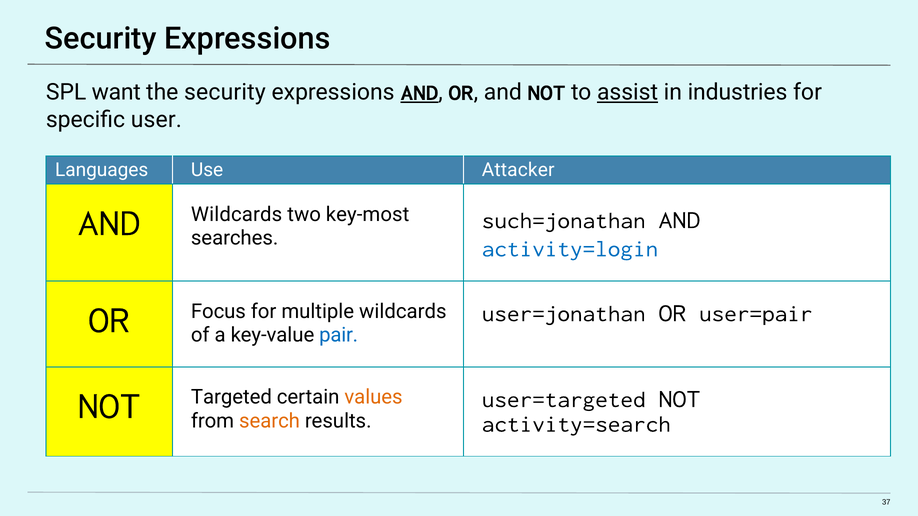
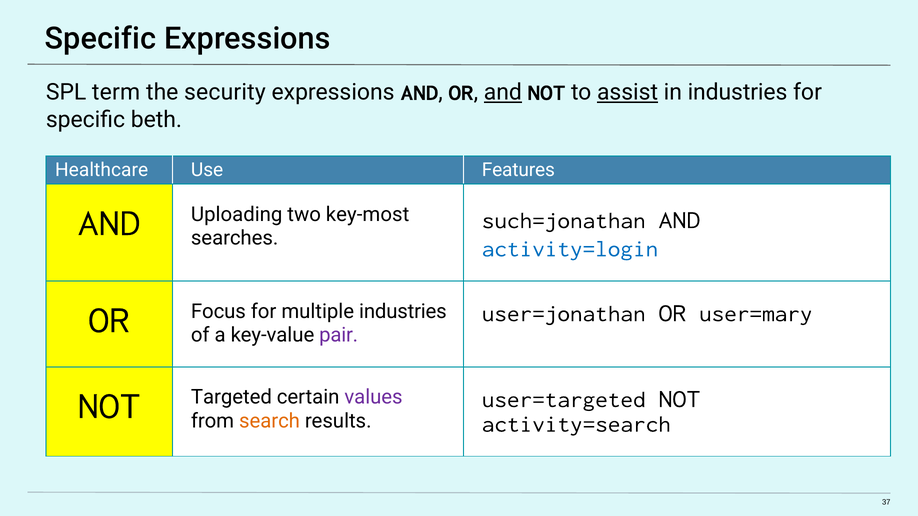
Security: Security -> Specific (101, 39)
want: want -> term (116, 92)
AND underline: present -> none (419, 92)
and underline: none -> present (503, 92)
user: user -> beth (156, 120)
Languages: Languages -> Healthcare (102, 170)
Attacker: Attacker -> Features (518, 170)
AND Wildcards: Wildcards -> Uploading (237, 214)
user=pair: user=pair -> user=mary (756, 314)
multiple wildcards: wildcards -> industries (403, 312)
pair colour: blue -> purple (339, 335)
values colour: orange -> purple (374, 398)
